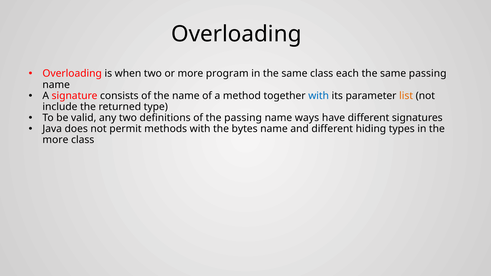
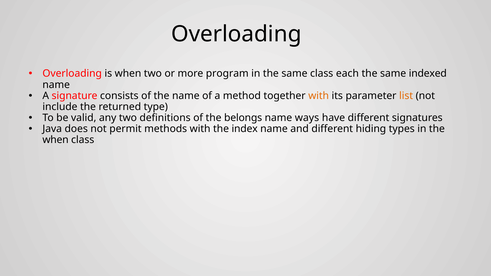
same passing: passing -> indexed (428, 74)
with colour: blue -> orange (319, 96)
the passing: passing -> belongs (243, 118)
bytes: bytes -> index (245, 129)
more: more -> when (56, 140)
